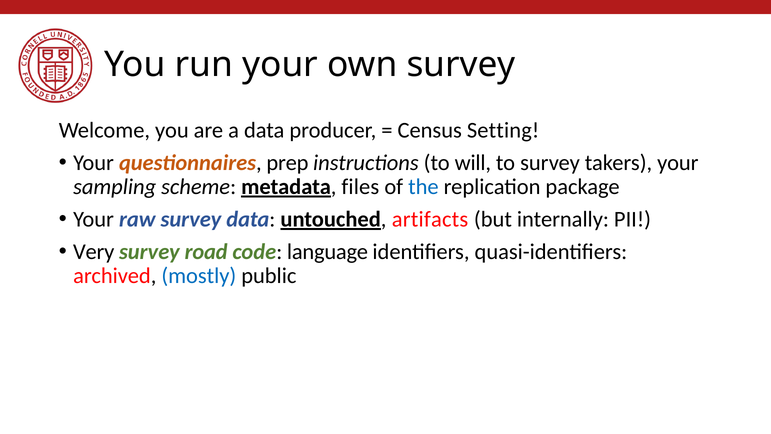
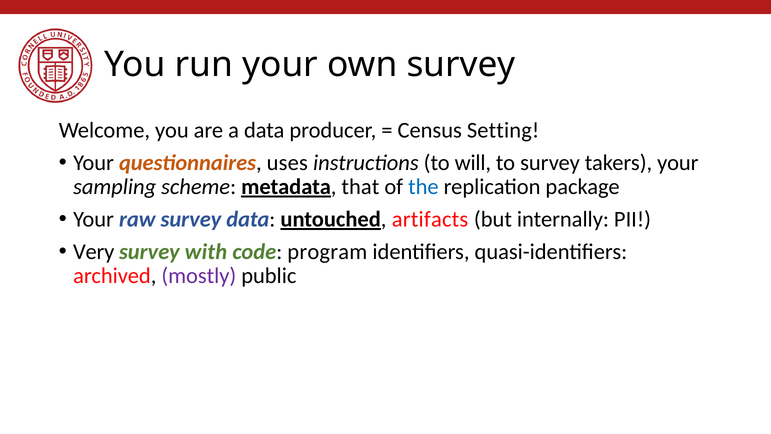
prep: prep -> uses (287, 163)
files: files -> that (360, 187)
road: road -> with (206, 251)
language: language -> program (327, 251)
mostly colour: blue -> purple (199, 276)
